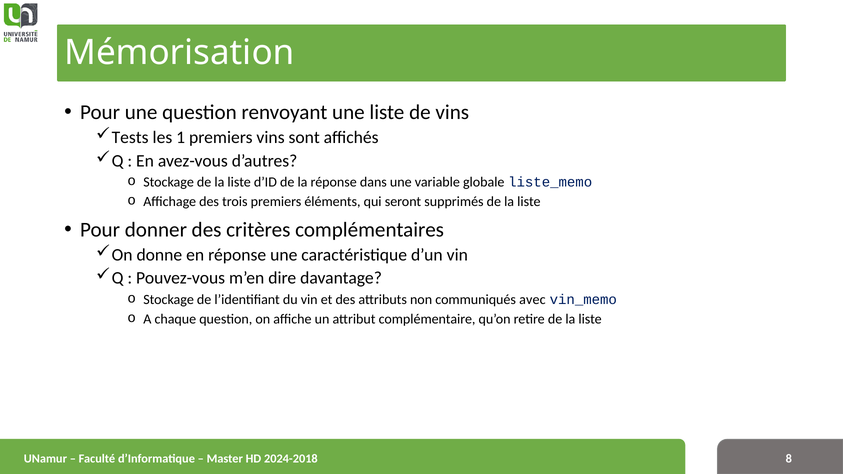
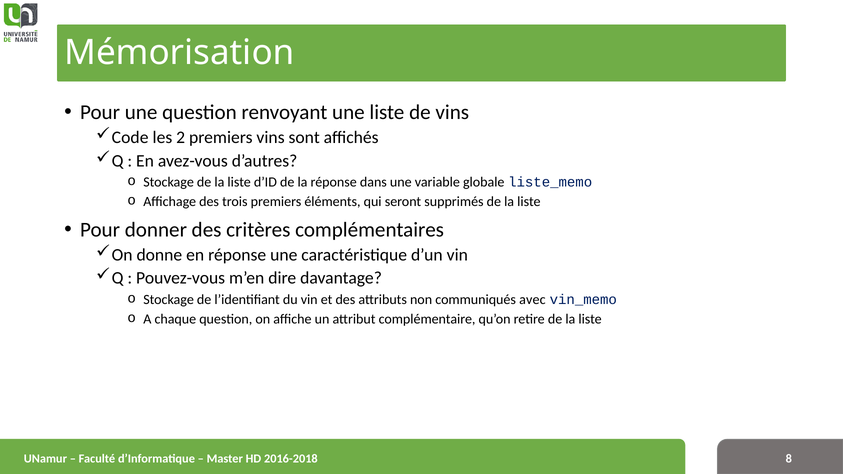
Tests: Tests -> Code (130, 138)
1: 1 -> 2 (181, 138)
2024-2018: 2024-2018 -> 2016-2018 (291, 459)
